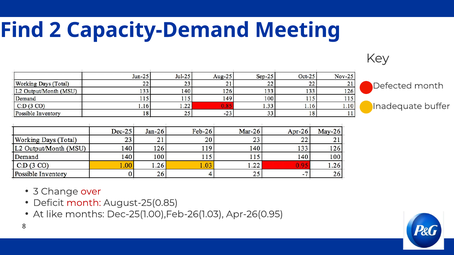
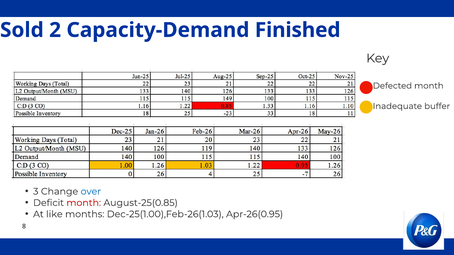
Find: Find -> Sold (22, 30)
Meeting: Meeting -> Finished (298, 30)
over colour: red -> blue (91, 192)
